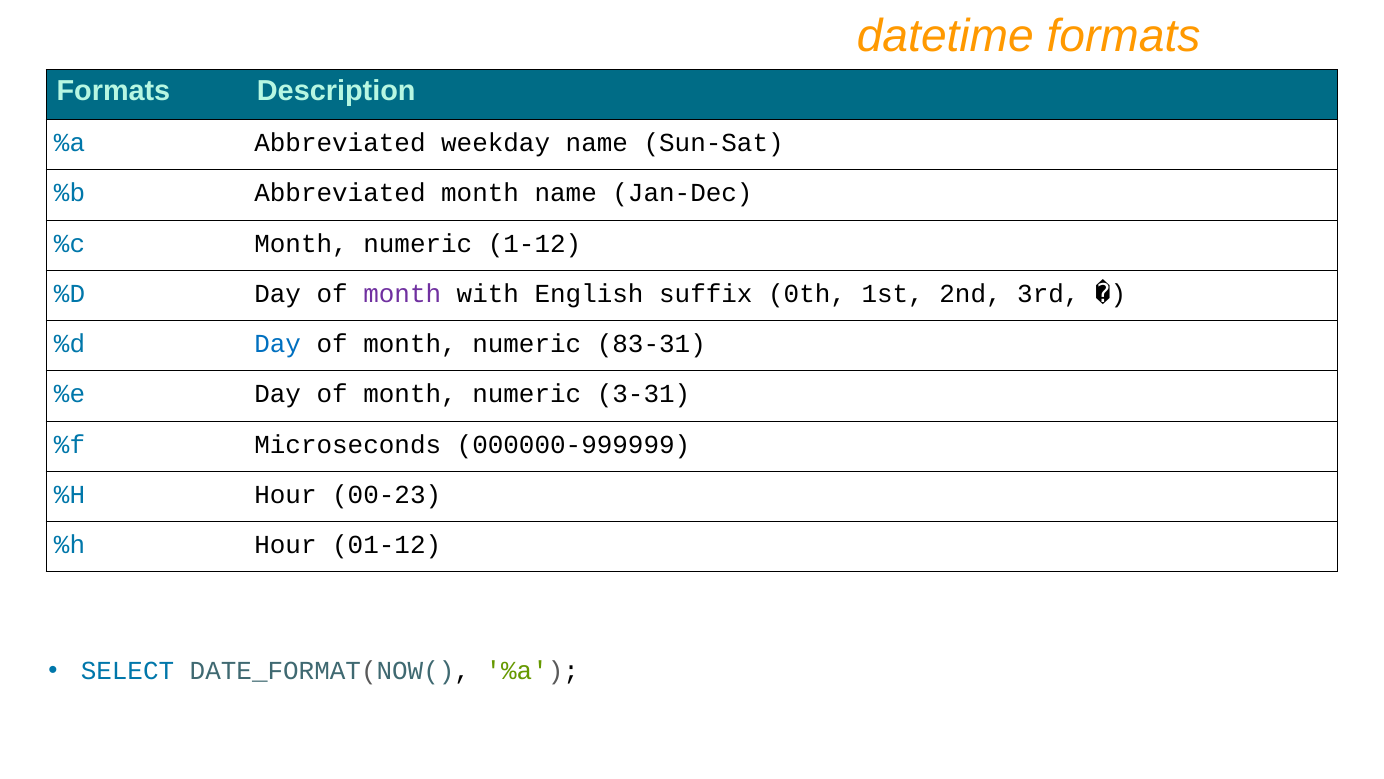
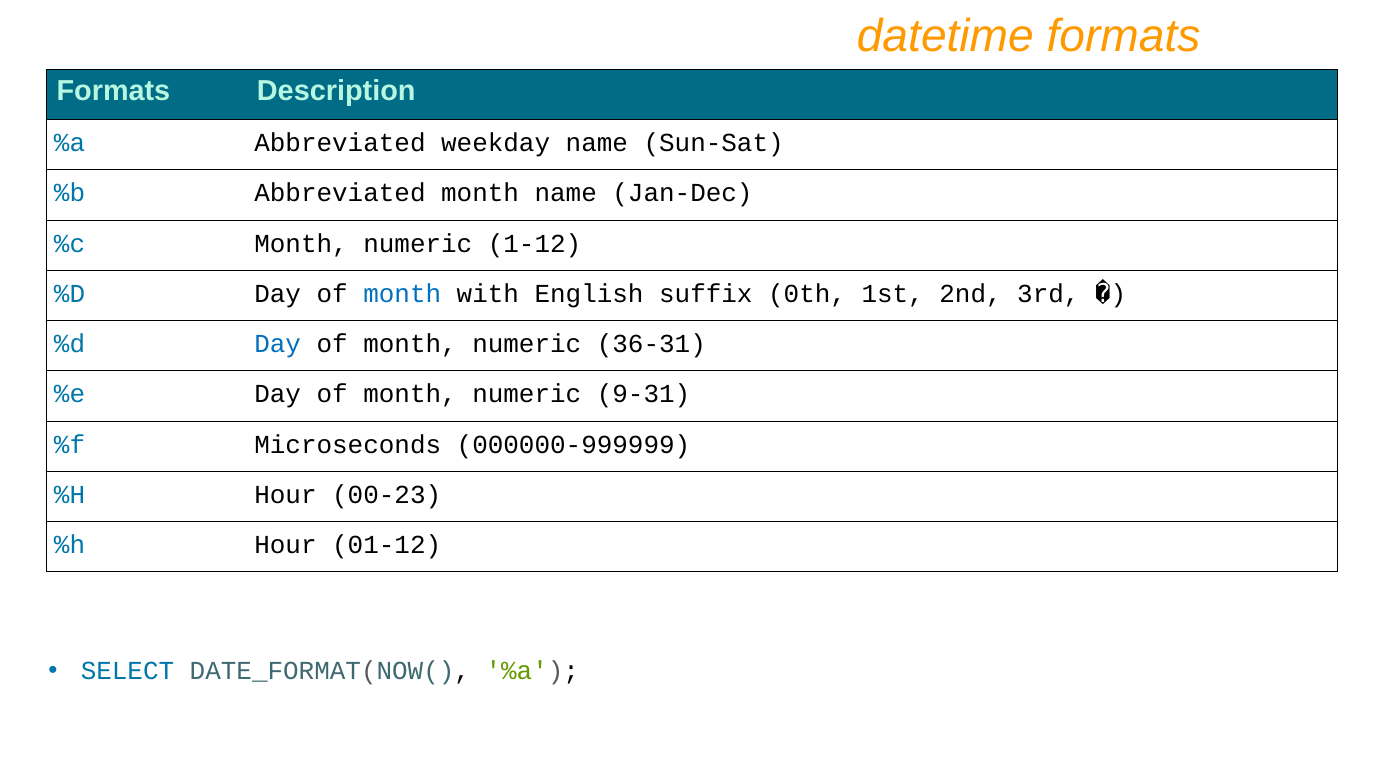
month colour: purple -> blue (402, 294)
83-31: 83-31 -> 36-31 (651, 344)
3-31: 3-31 -> 9-31 (644, 394)
